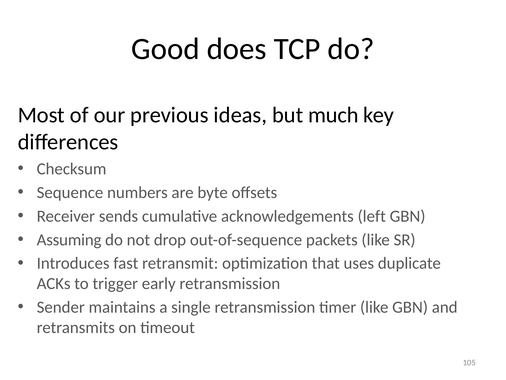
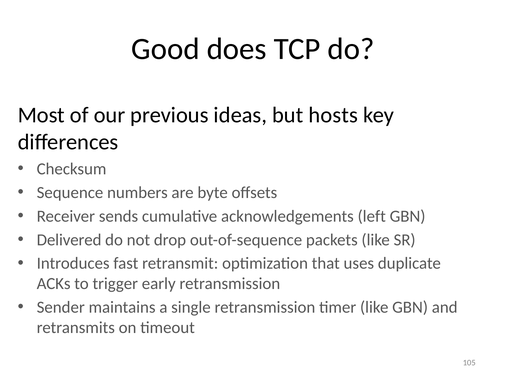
much: much -> hosts (333, 115)
Assuming: Assuming -> Delivered (69, 239)
